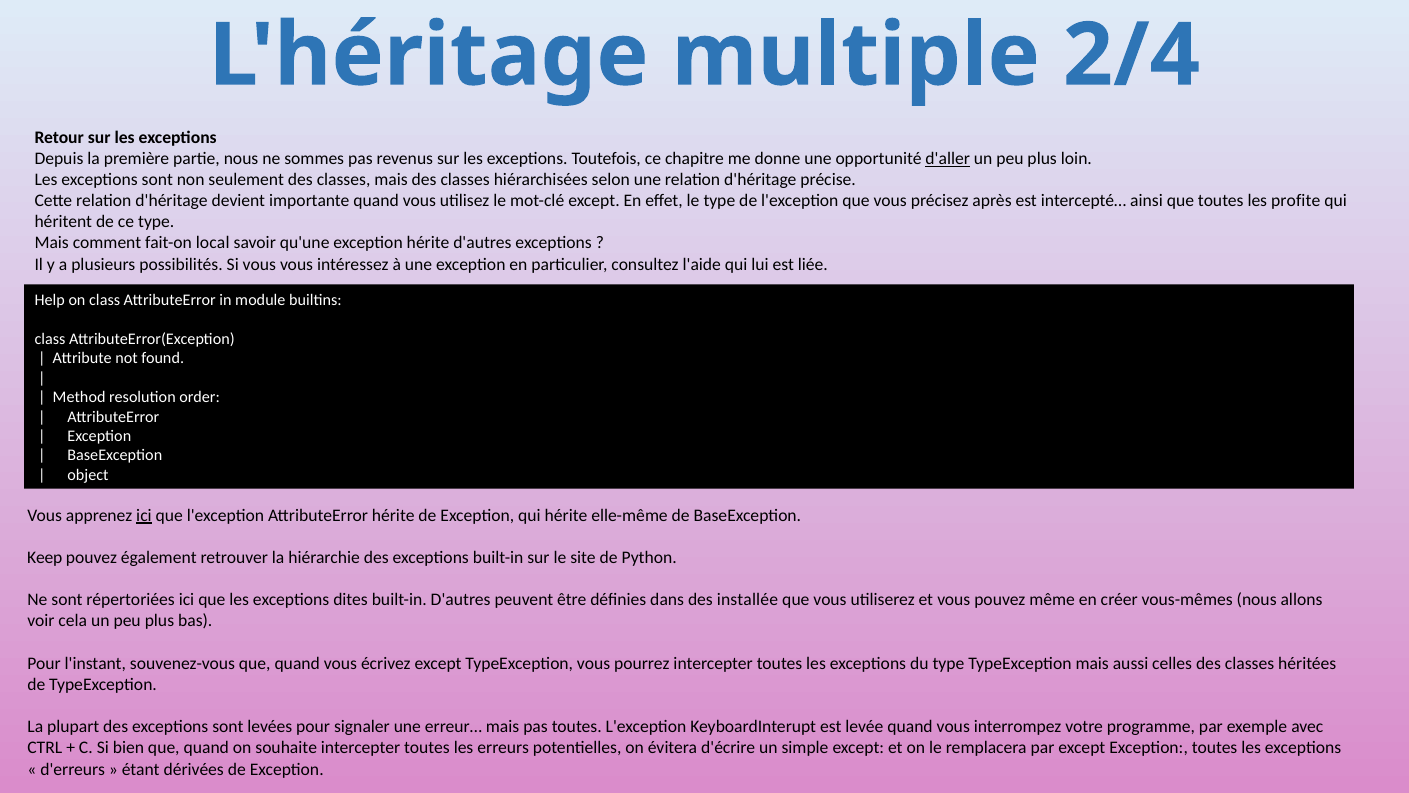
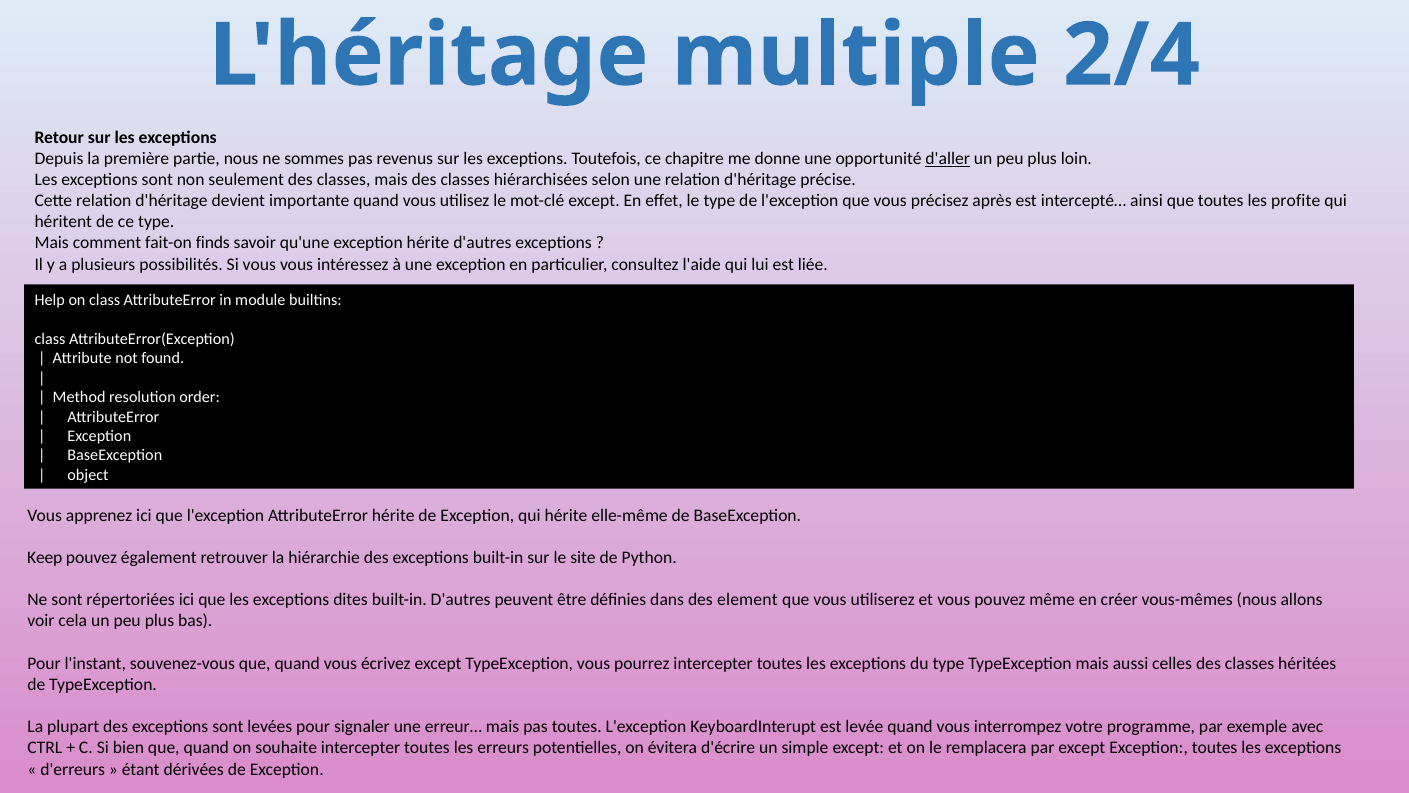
local: local -> finds (213, 243)
ici underline: present -> none (144, 515)
installée: installée -> element (747, 600)
